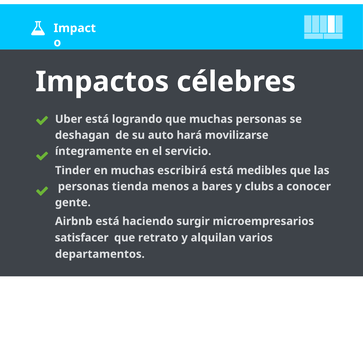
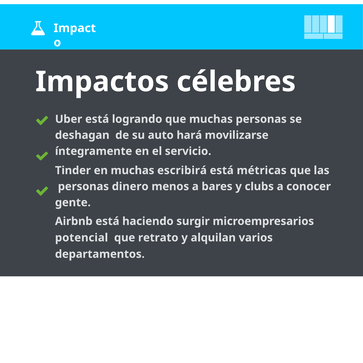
medibles: medibles -> métricas (262, 170)
tienda: tienda -> dinero (130, 186)
satisfacer: satisfacer -> potencial (82, 238)
